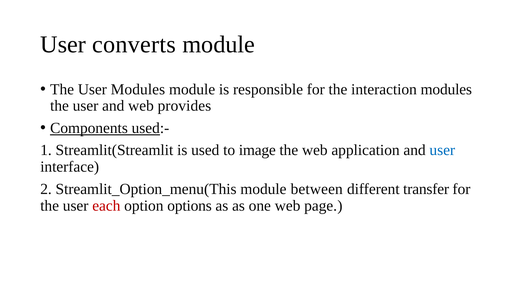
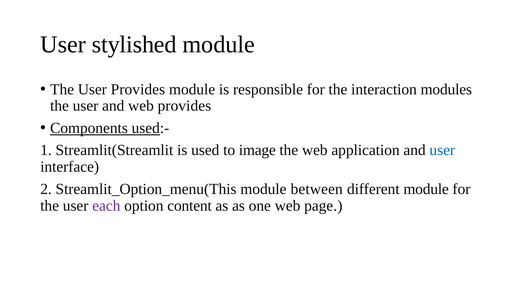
converts: converts -> stylished (134, 44)
User Modules: Modules -> Provides (138, 89)
different transfer: transfer -> module (426, 189)
each colour: red -> purple (106, 206)
options: options -> content (190, 206)
